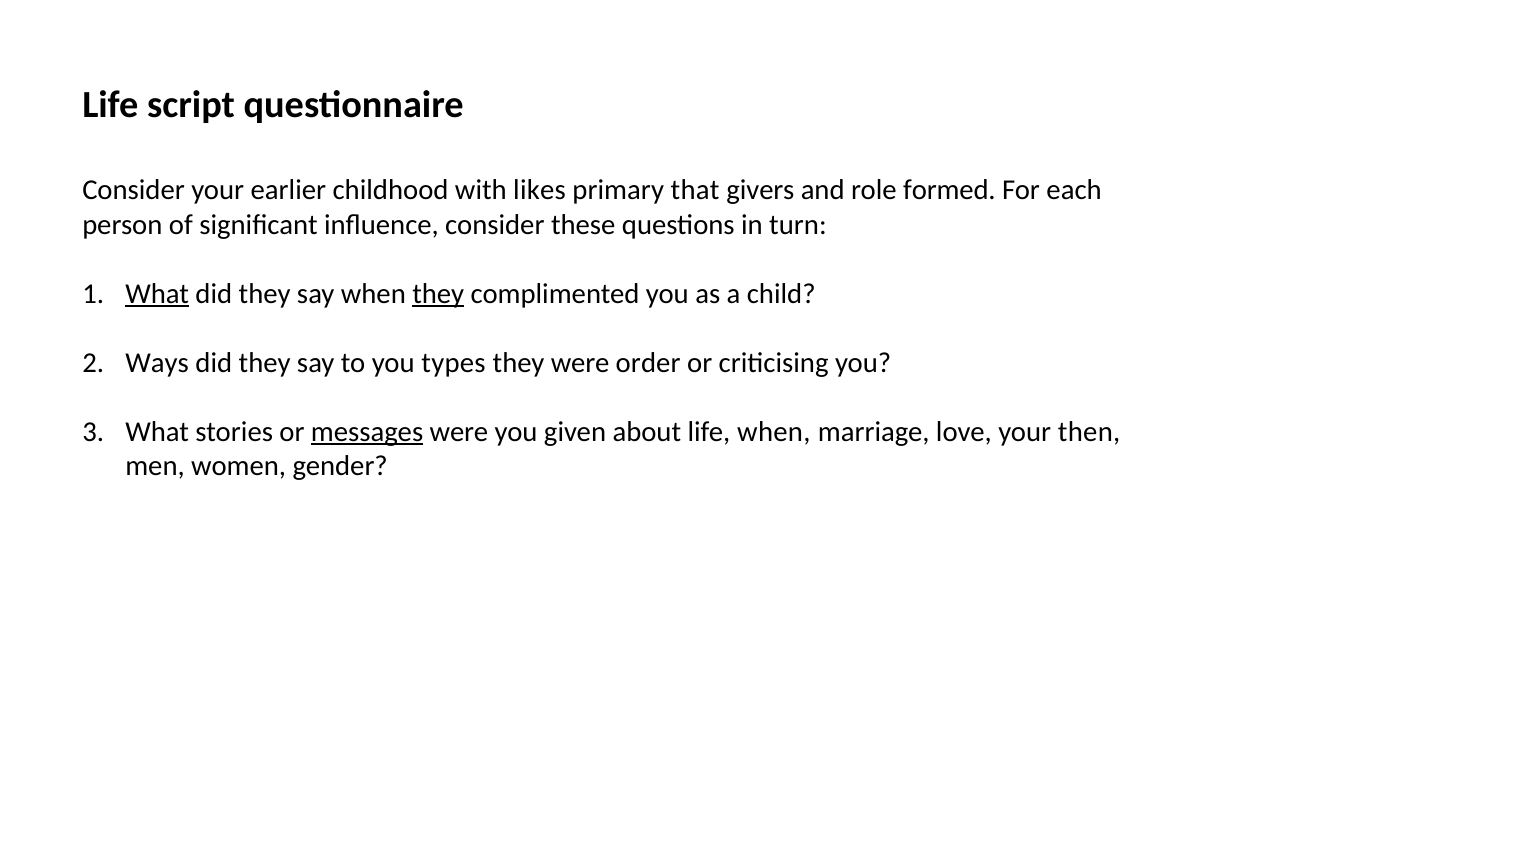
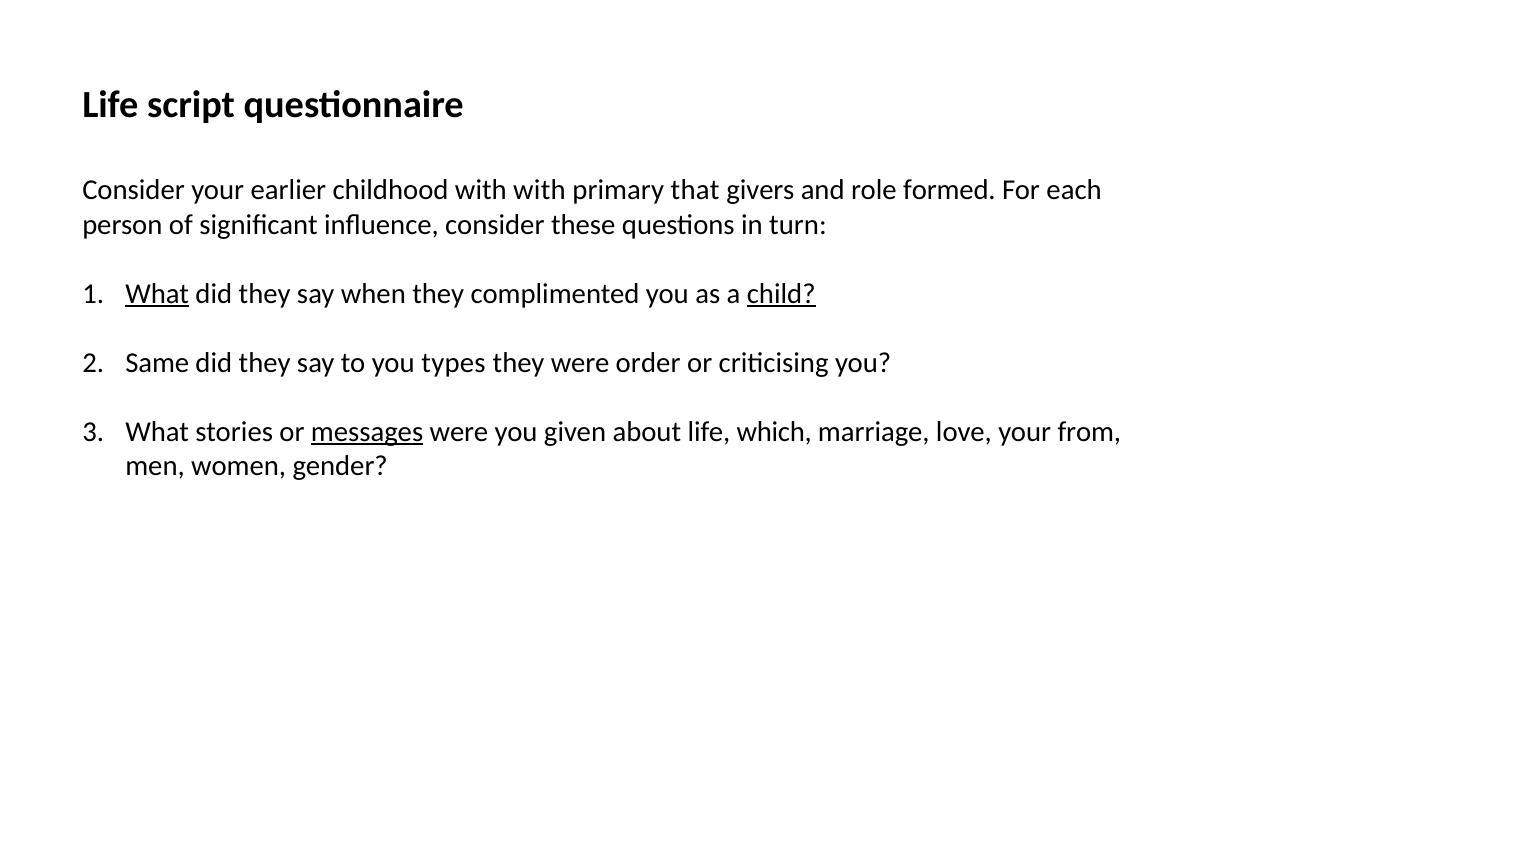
with likes: likes -> with (539, 190)
they underline: present -> none (438, 294)
child underline: none -> present (781, 294)
Ways: Ways -> Same (157, 363)
life when: when -> which (774, 431)
then: then -> from (1089, 431)
